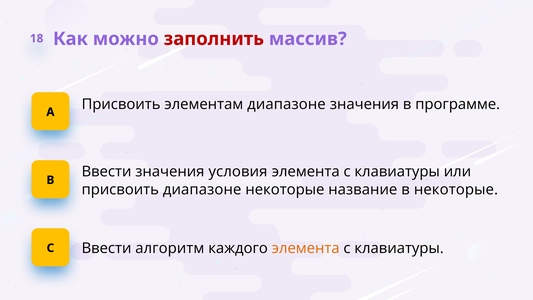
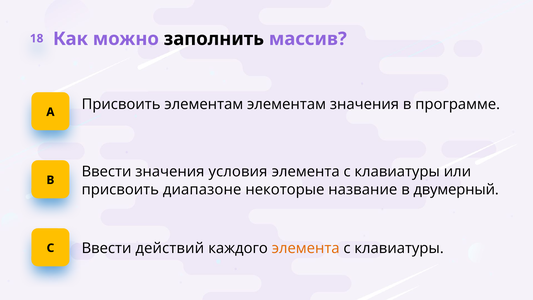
заполнить colour: red -> black (214, 39)
элементам диапазоне: диапазоне -> элементам (287, 104)
в некоторые: некоторые -> двумерный (456, 189)
алгоритм: алгоритм -> действий (170, 248)
